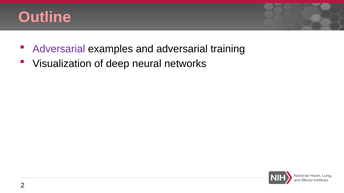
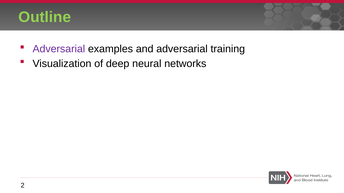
Outline colour: pink -> light green (45, 17)
